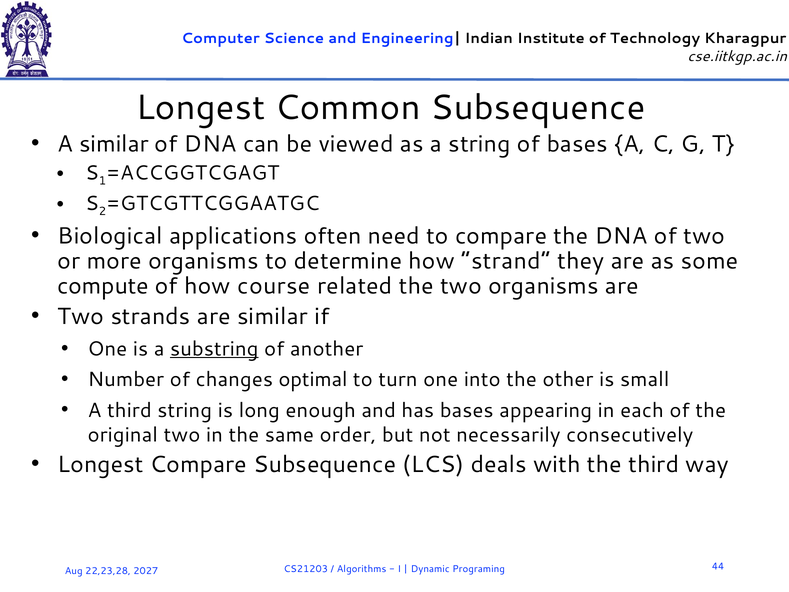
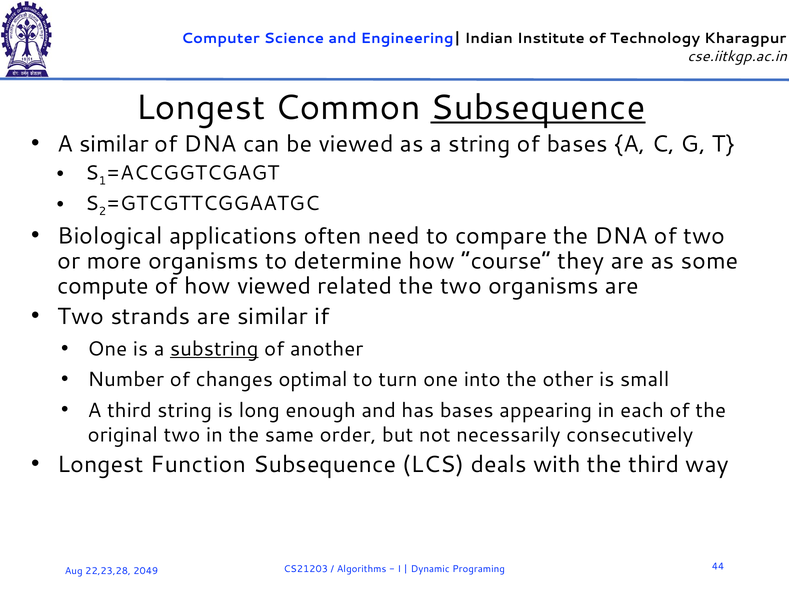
Subsequence underline: none -> present (538, 107)
strand: strand -> course (506, 261)
how course: course -> viewed (274, 286)
Longest Compare: Compare -> Function (198, 464)
2027: 2027 -> 2049 (146, 571)
